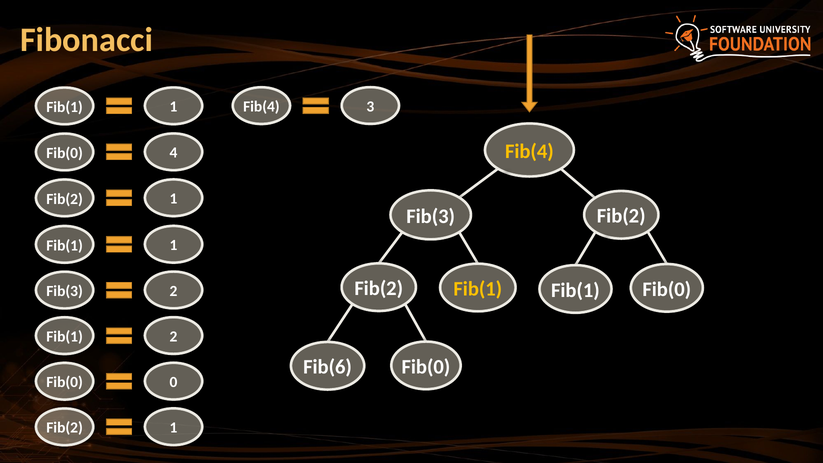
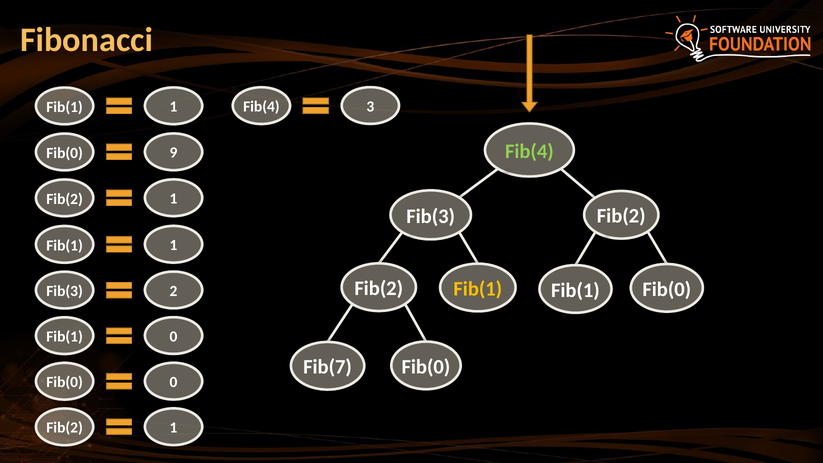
Fib(4 colour: yellow -> light green (529, 151)
4: 4 -> 9 (174, 153)
Fib(1 2: 2 -> 0 (174, 337)
Fib(6: Fib(6 -> Fib(7 (328, 367)
